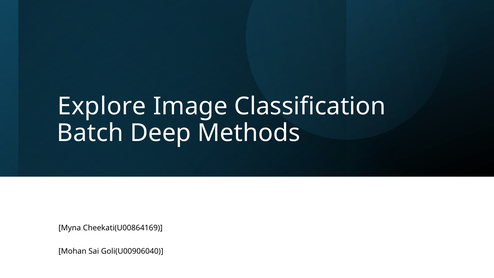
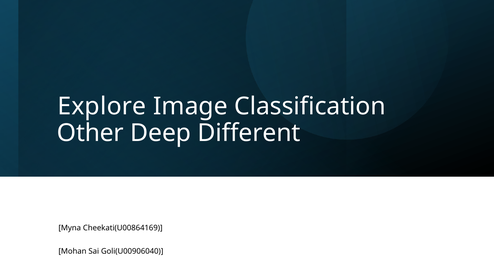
Batch: Batch -> Other (90, 133)
Methods: Methods -> Different (249, 133)
